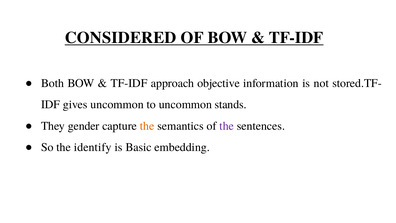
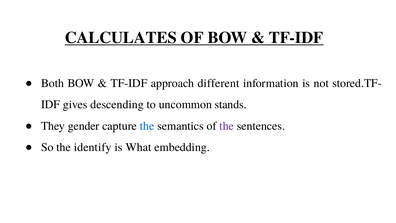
CONSIDERED: CONSIDERED -> CALCULATES (121, 38)
objective: objective -> different (219, 83)
gives uncommon: uncommon -> descending (117, 104)
the colour: orange -> blue (147, 126)
Basic: Basic -> What (138, 147)
